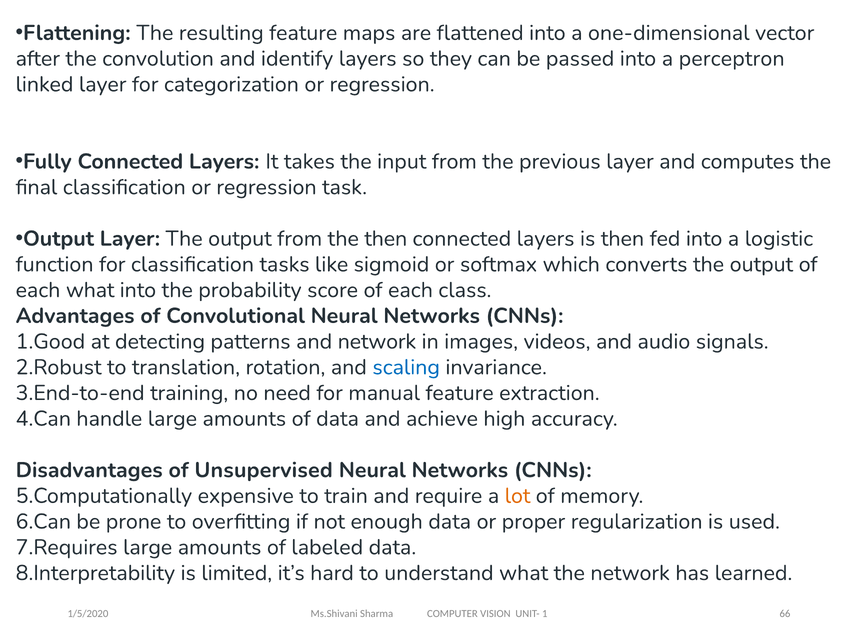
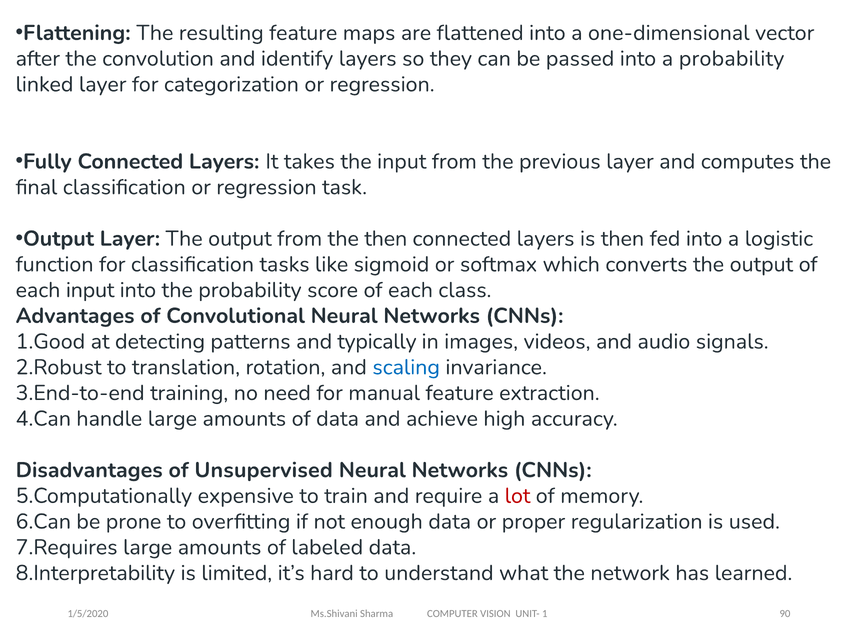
a perceptron: perceptron -> probability (732, 59)
each what: what -> input (90, 290)
and network: network -> typically (377, 342)
lot colour: orange -> red (518, 496)
66: 66 -> 90 (785, 614)
